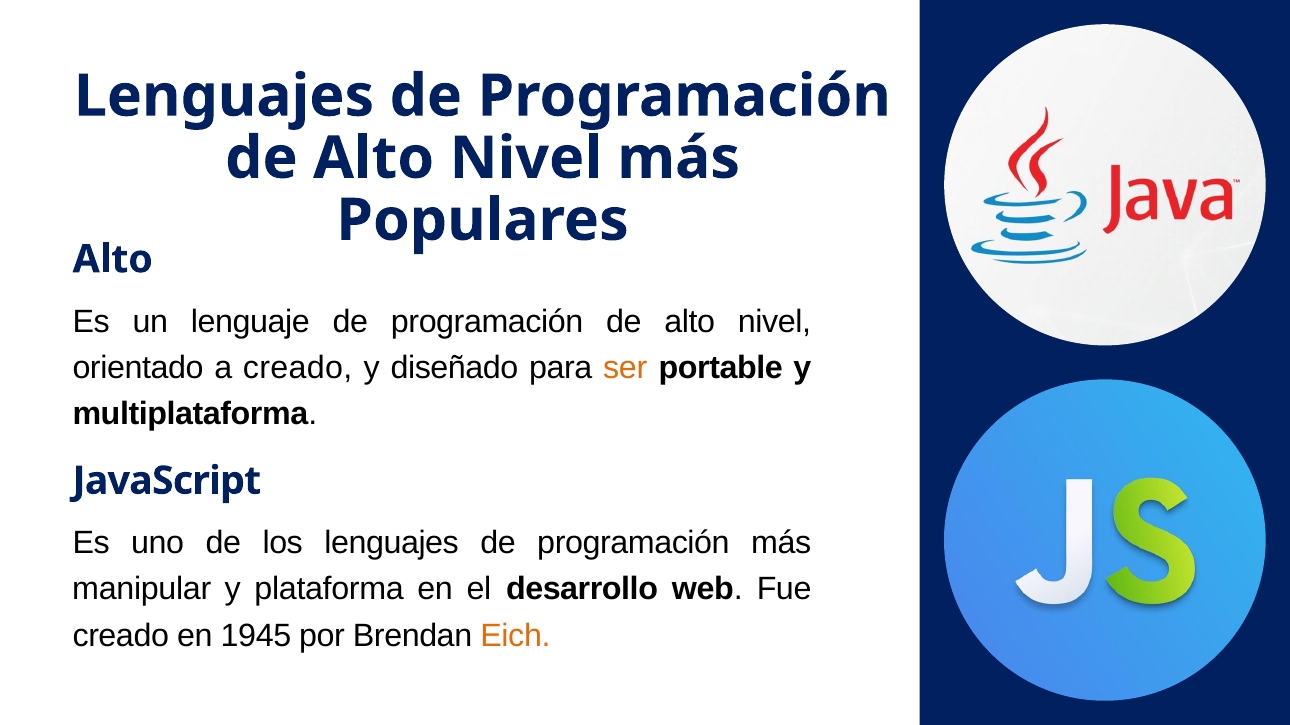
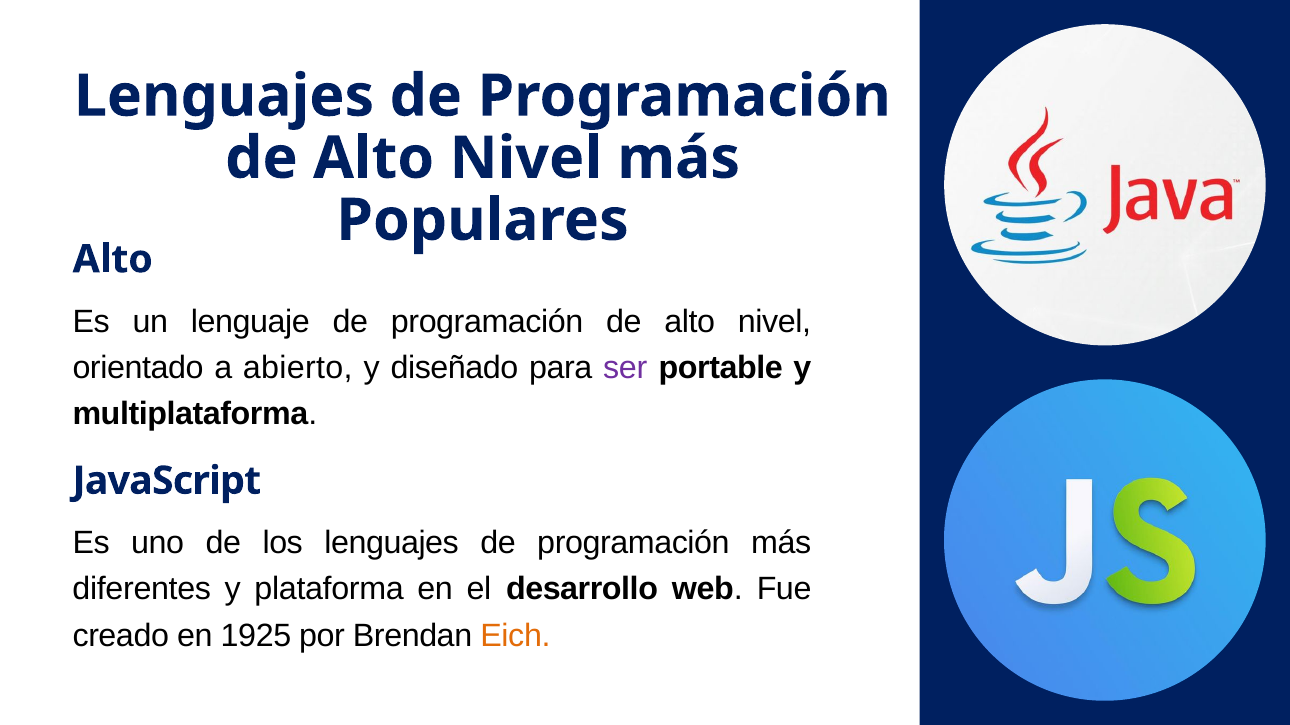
a creado: creado -> abierto (298, 368)
ser colour: orange -> purple (625, 368)
manipular: manipular -> diferentes (142, 590)
1945: 1945 -> 1925 (256, 636)
